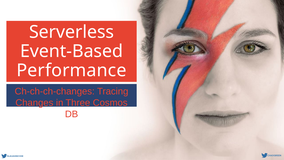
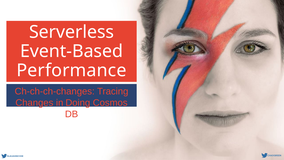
Three: Three -> Doing (78, 103)
